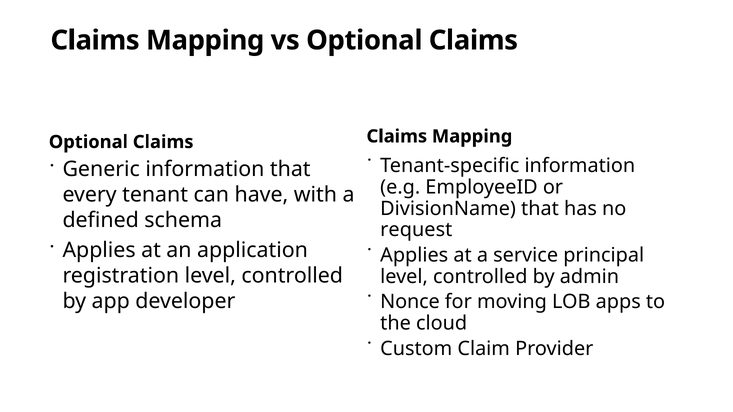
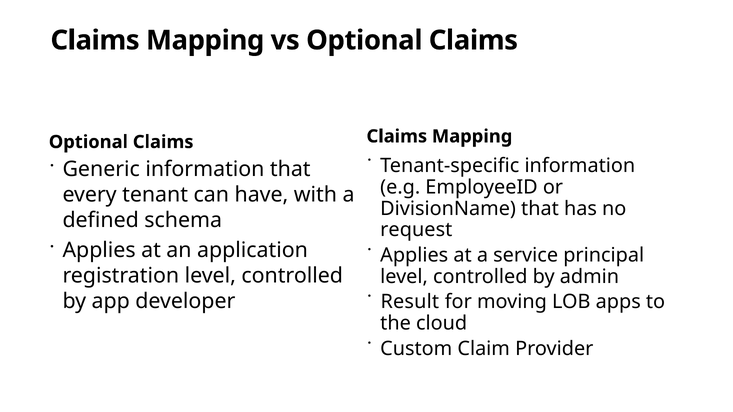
Nonce: Nonce -> Result (410, 302)
